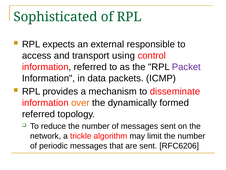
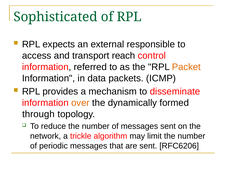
using: using -> reach (124, 55)
Packet colour: purple -> orange (186, 67)
referred: referred -> through (38, 114)
